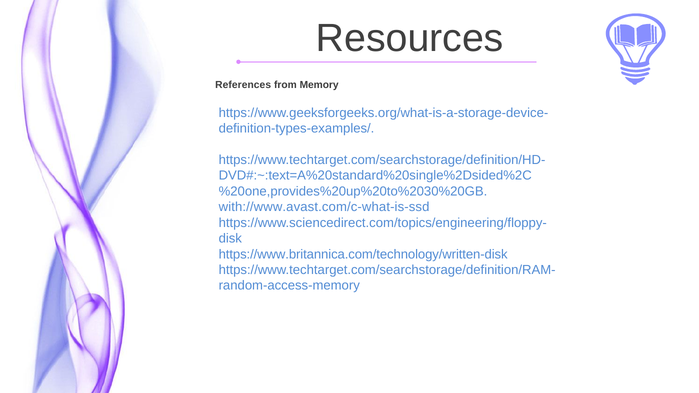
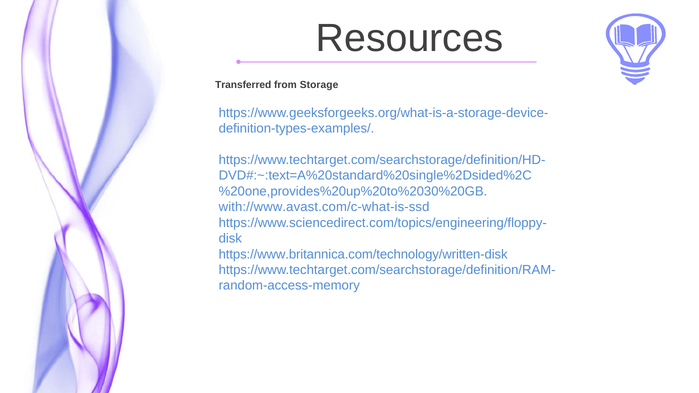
References: References -> Transferred (243, 85)
Memory: Memory -> Storage (319, 85)
